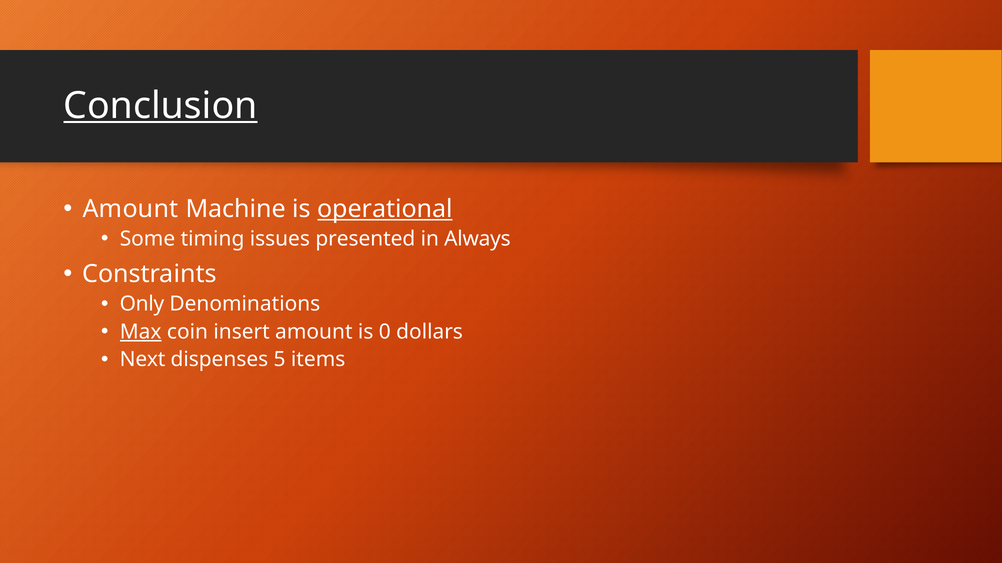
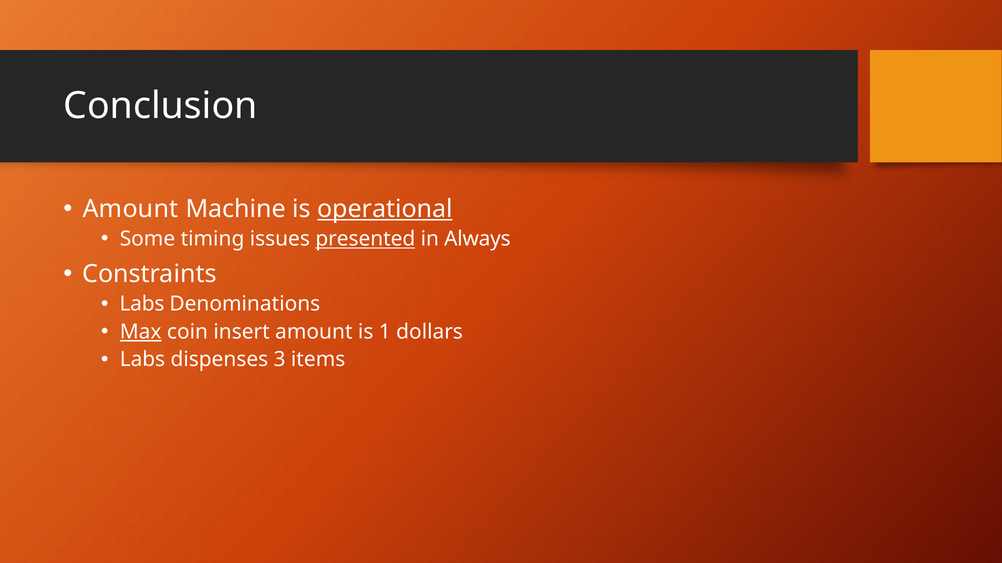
Conclusion underline: present -> none (161, 106)
presented underline: none -> present (365, 239)
Only: Only -> Labs (142, 304)
0: 0 -> 1 (385, 332)
Next: Next -> Labs (142, 360)
5: 5 -> 3 (280, 360)
